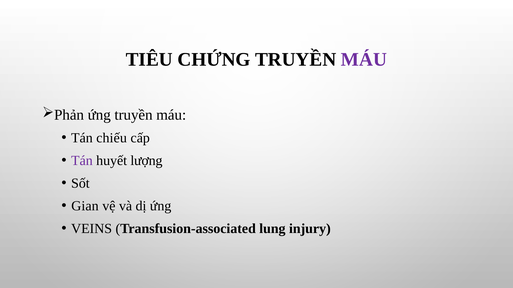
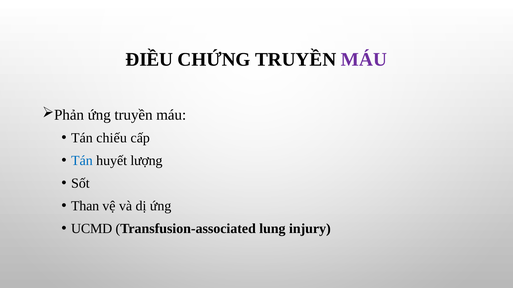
TIÊU: TIÊU -> ĐIỀU (149, 59)
Tán colour: purple -> blue (82, 161)
Gian: Gian -> Than (85, 206)
VEINS: VEINS -> UCMD (92, 229)
